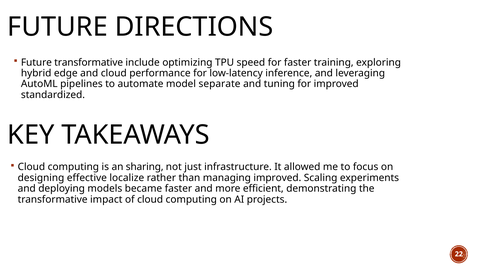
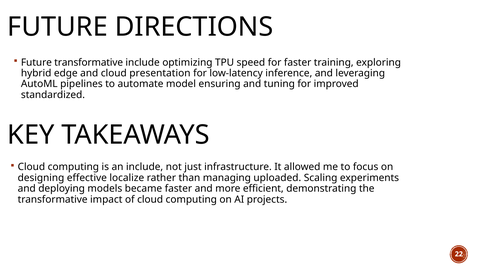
performance: performance -> presentation (160, 73)
separate: separate -> ensuring (220, 84)
an sharing: sharing -> include (145, 167)
managing improved: improved -> uploaded (277, 178)
